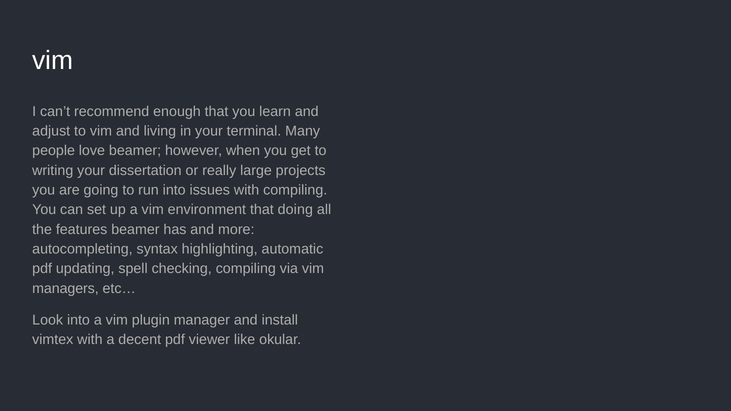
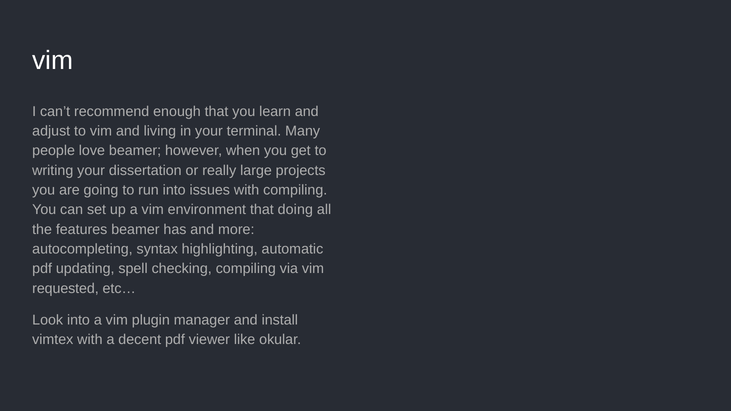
managers: managers -> requested (65, 288)
